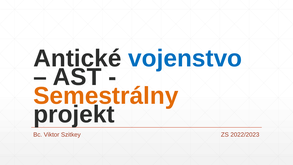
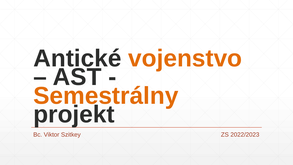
vojenstvo colour: blue -> orange (185, 58)
